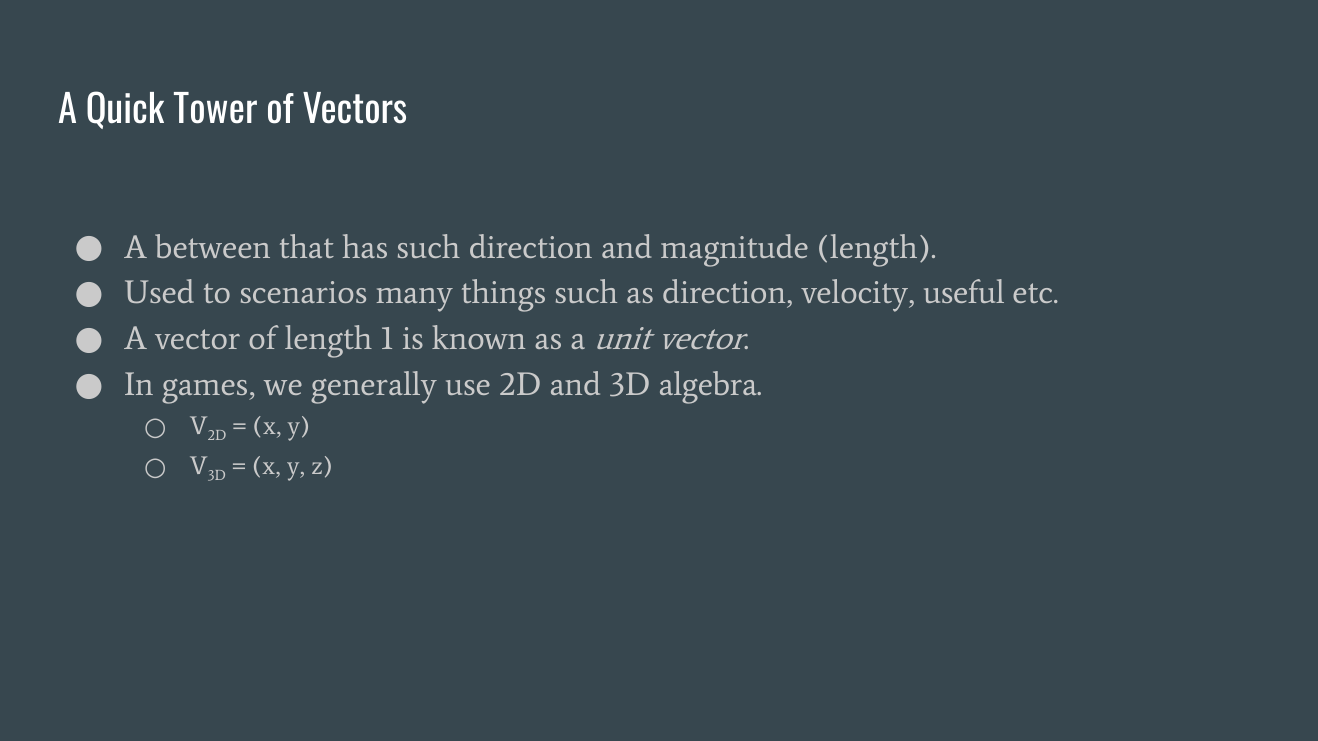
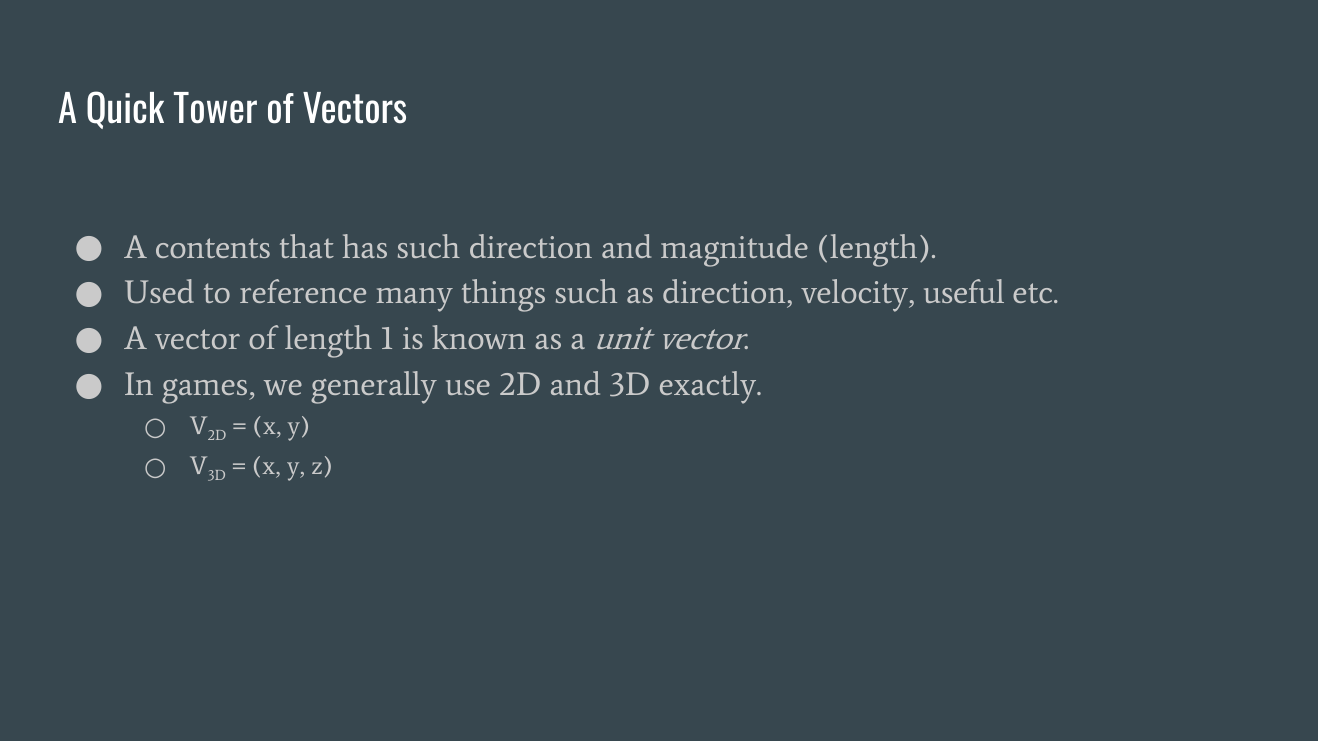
between: between -> contents (213, 247)
scenarios: scenarios -> reference (303, 293)
algebra: algebra -> exactly (710, 385)
